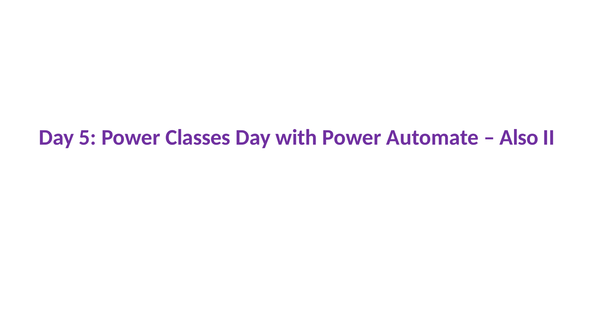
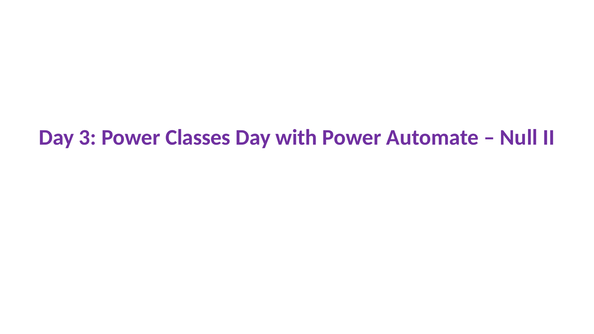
5: 5 -> 3 (88, 138)
Also: Also -> Null (519, 138)
